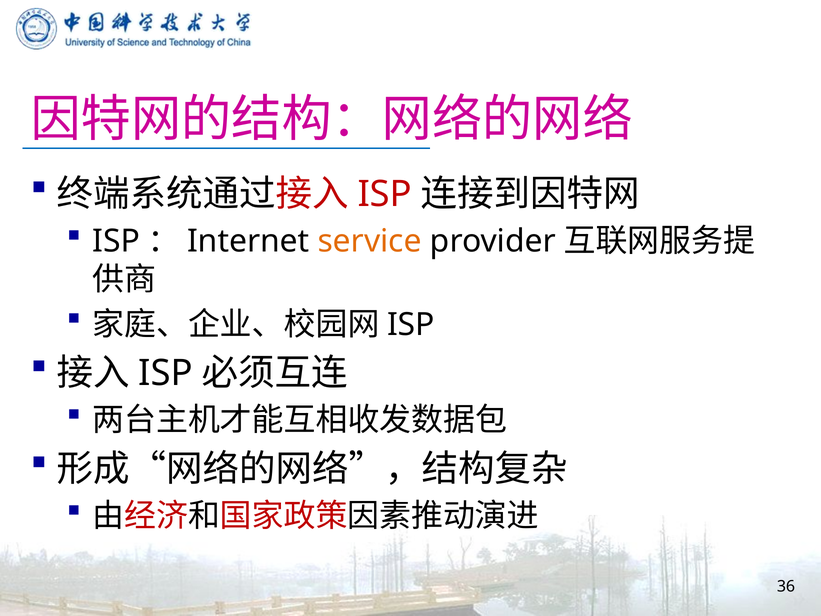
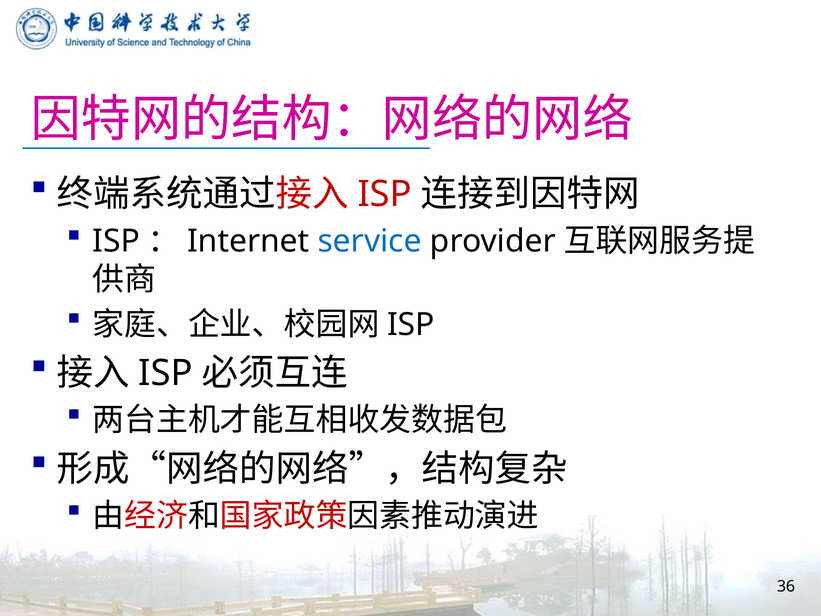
service colour: orange -> blue (370, 241)
